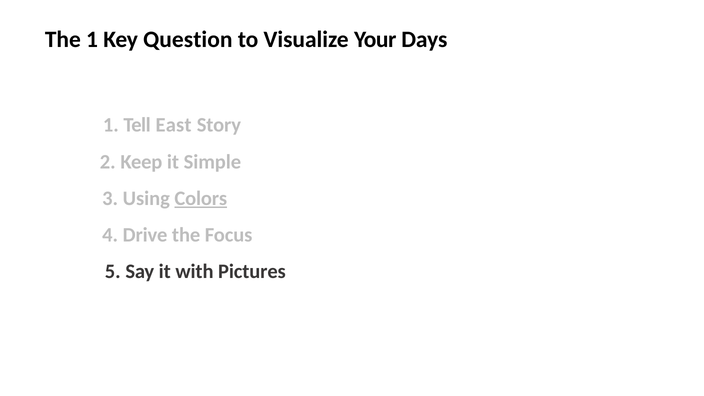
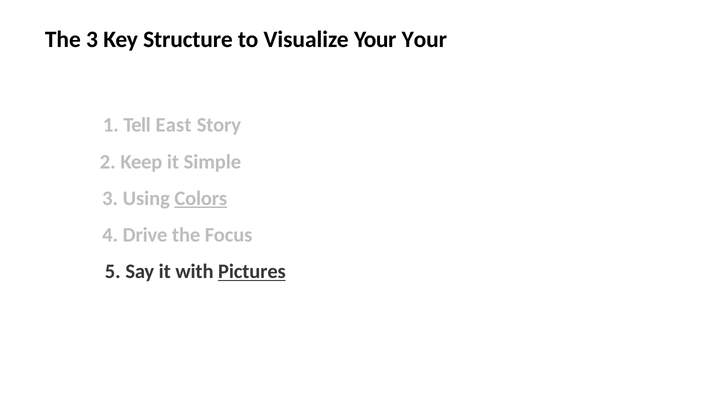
1: 1 -> 3 (92, 39)
Question: Question -> Structure (188, 39)
Your Days: Days -> Your (424, 39)
Pictures underline: none -> present (252, 272)
